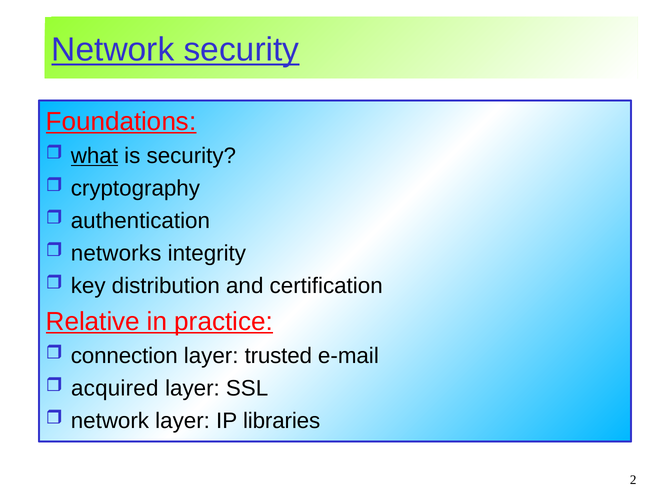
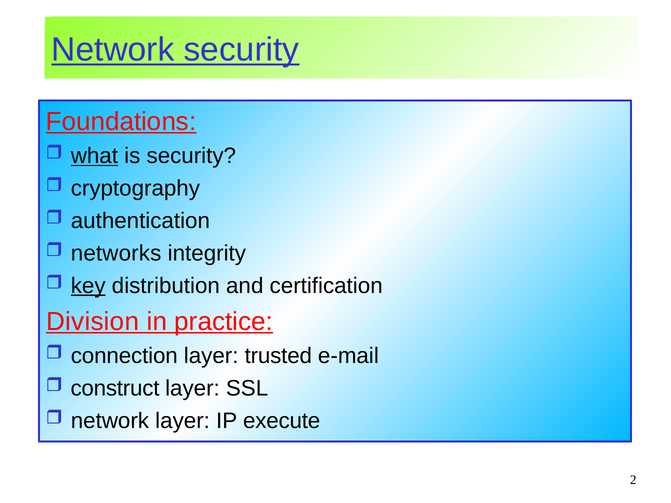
key underline: none -> present (88, 286)
Relative: Relative -> Division (93, 322)
acquired: acquired -> construct (115, 389)
libraries: libraries -> execute (282, 421)
